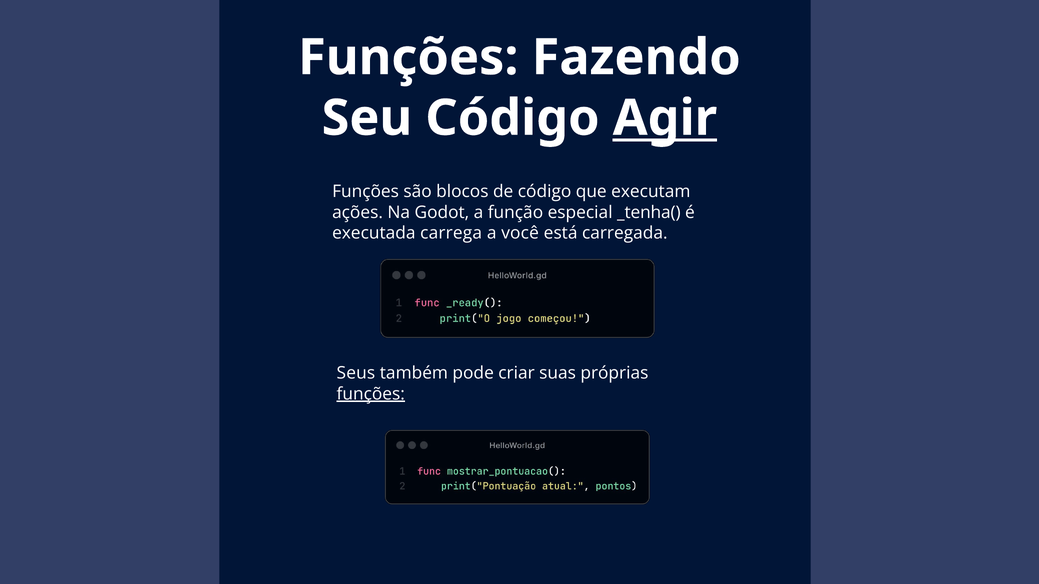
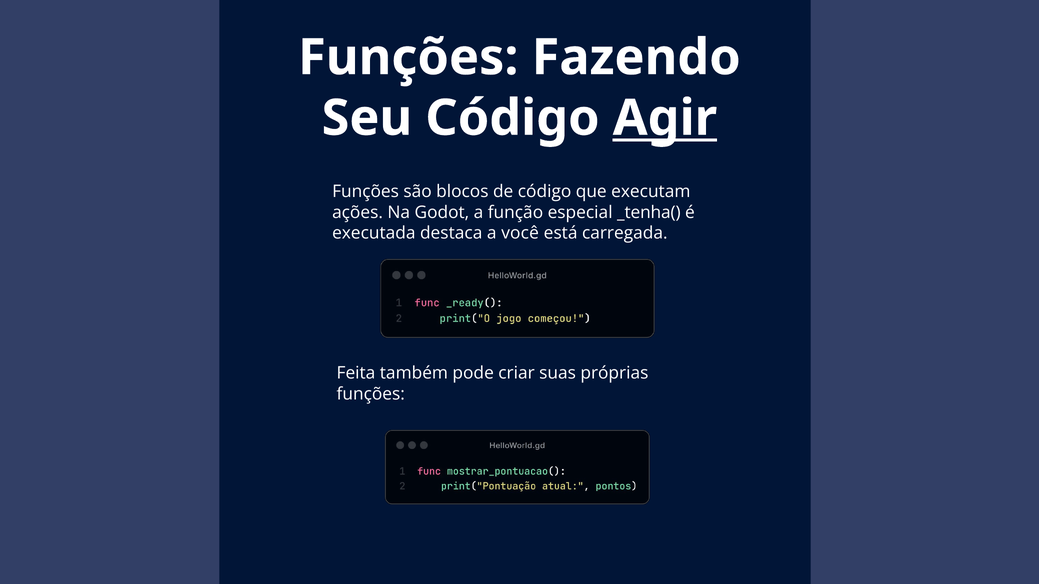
carrega: carrega -> destaca (451, 233)
Seus: Seus -> Feita (356, 373)
funções underline: present -> none (371, 394)
